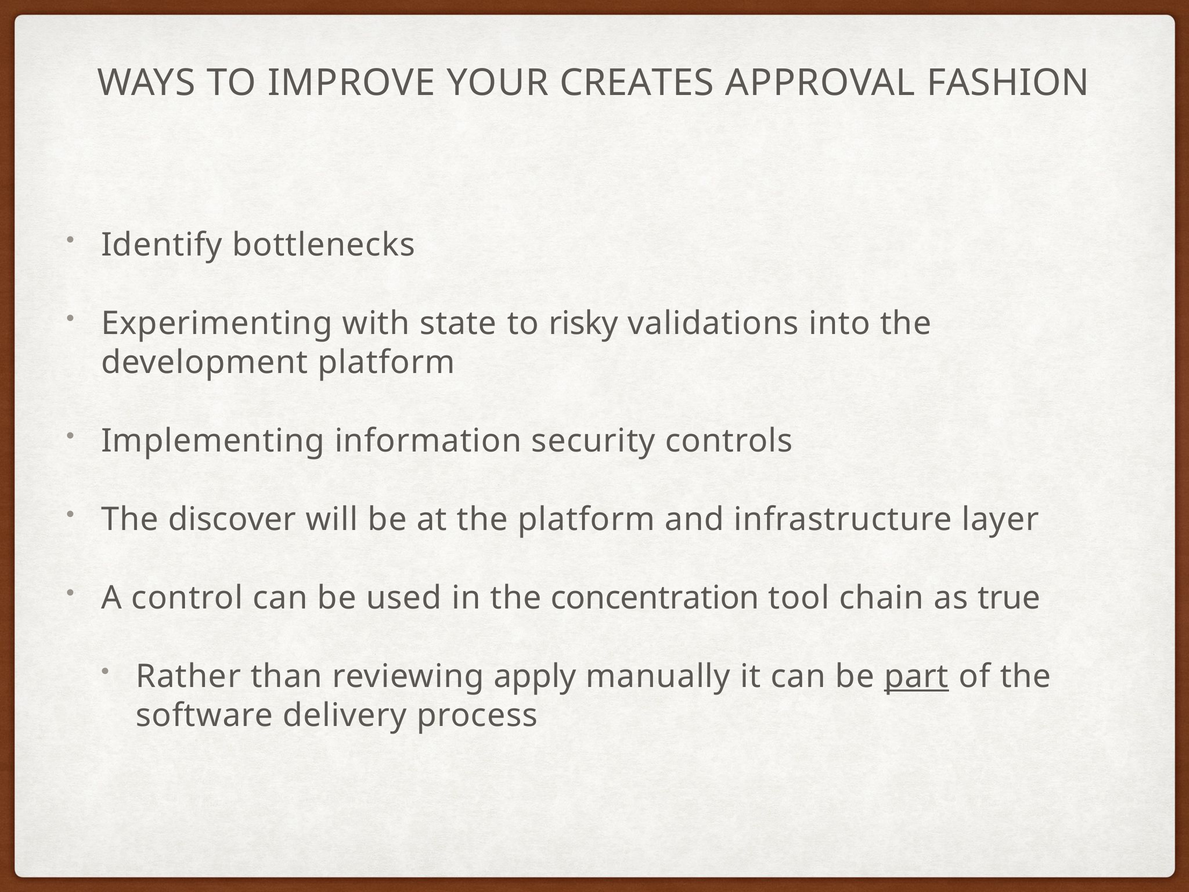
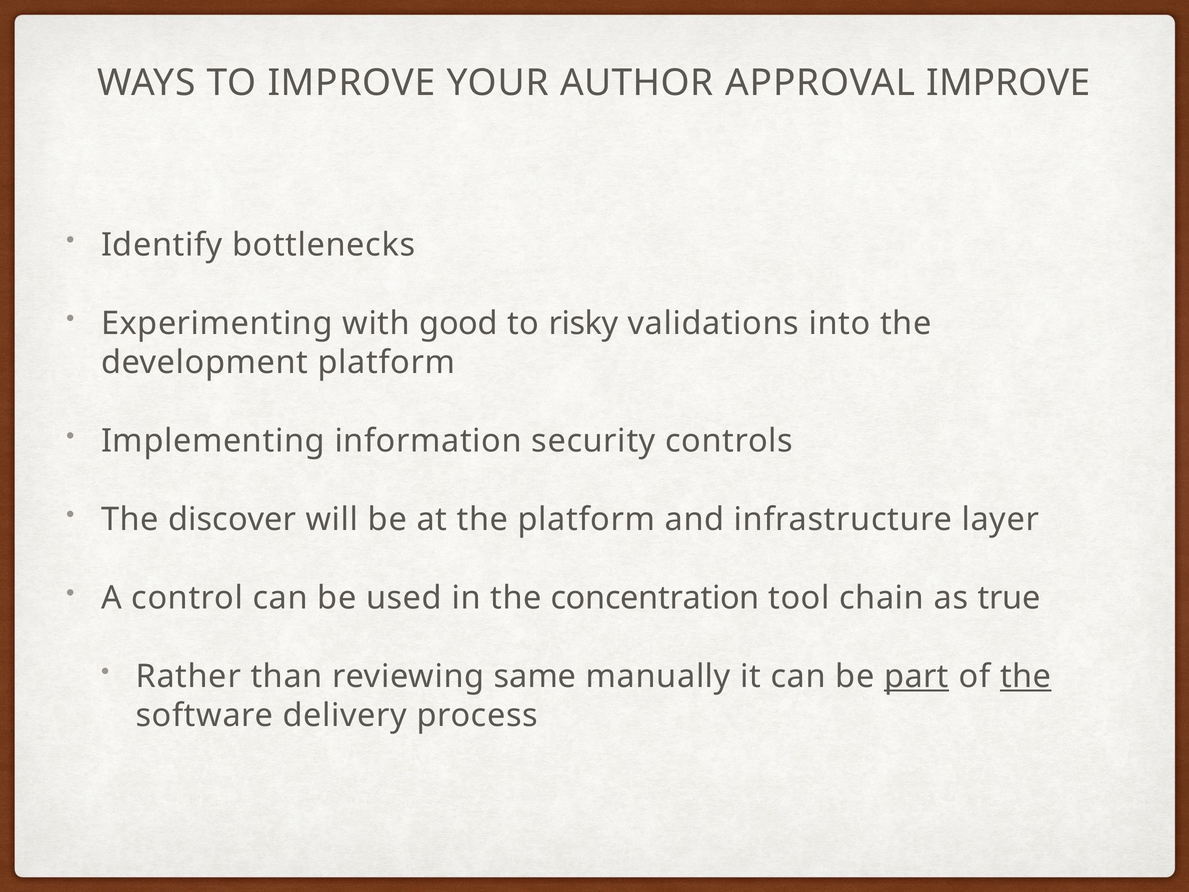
CREATES: CREATES -> AUTHOR (637, 83)
APPROVAL FASHION: FASHION -> IMPROVE (1008, 83)
state: state -> good (459, 323)
apply: apply -> same (535, 676)
the underline: none -> present (1025, 676)
